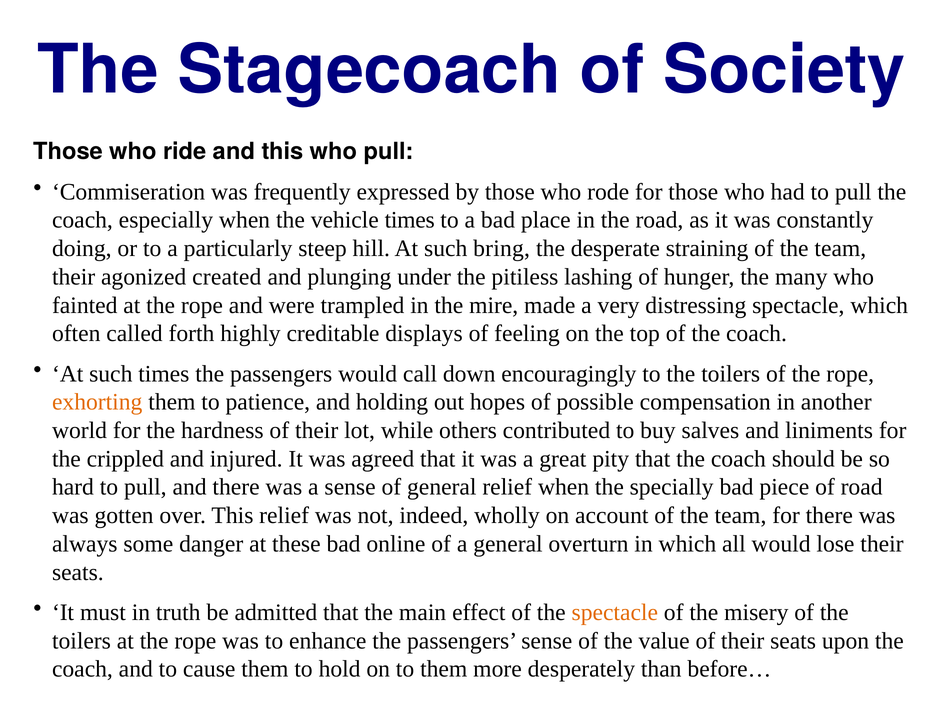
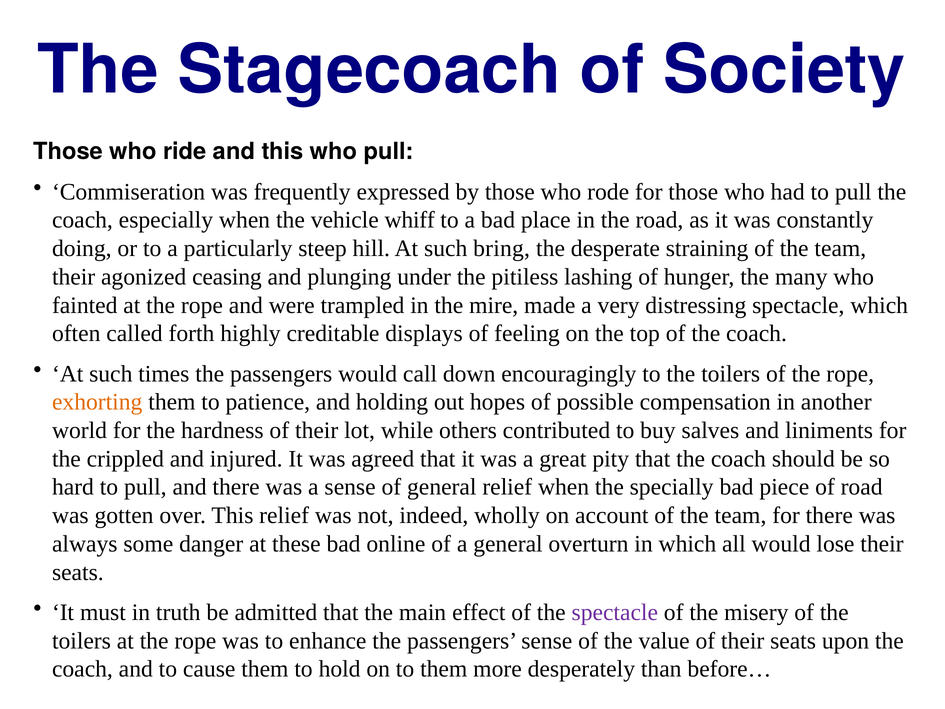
vehicle times: times -> whiff (410, 220)
created: created -> ceasing (227, 277)
spectacle colour: orange -> purple (615, 612)
